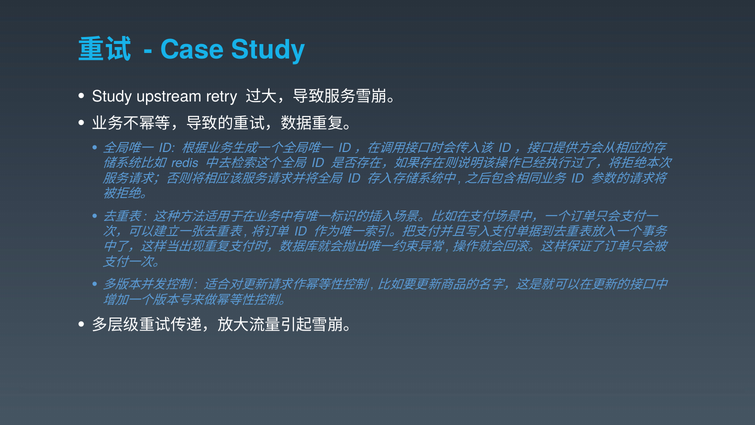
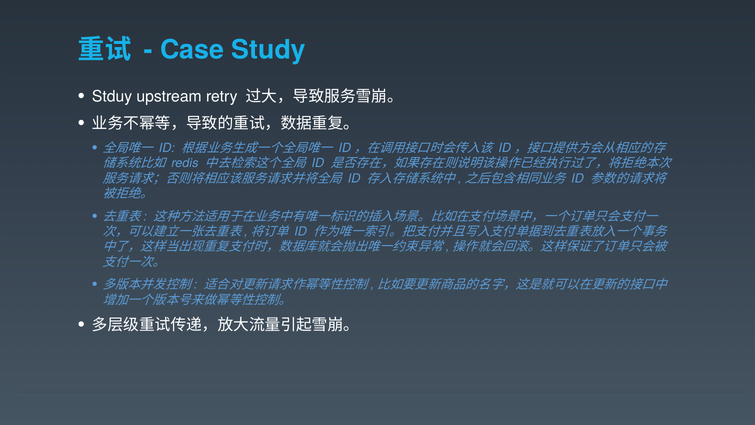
Study: Study -> Stduy (112, 97)
